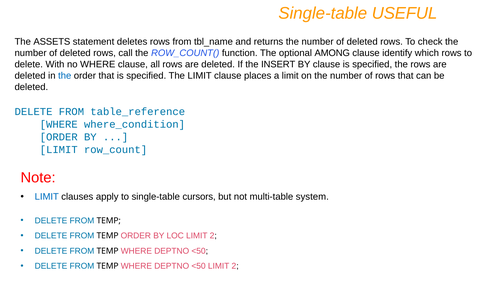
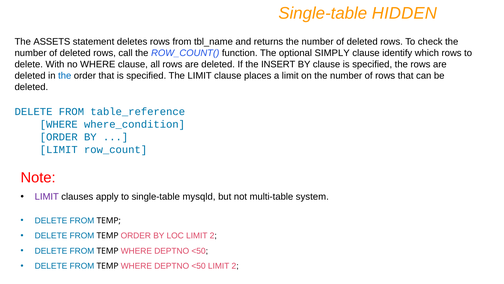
USEFUL: USEFUL -> HIDDEN (404, 13)
AMONG: AMONG -> SIMPLY (332, 53)
LIMIT colour: blue -> purple (47, 196)
cursors: cursors -> mysqld (199, 196)
